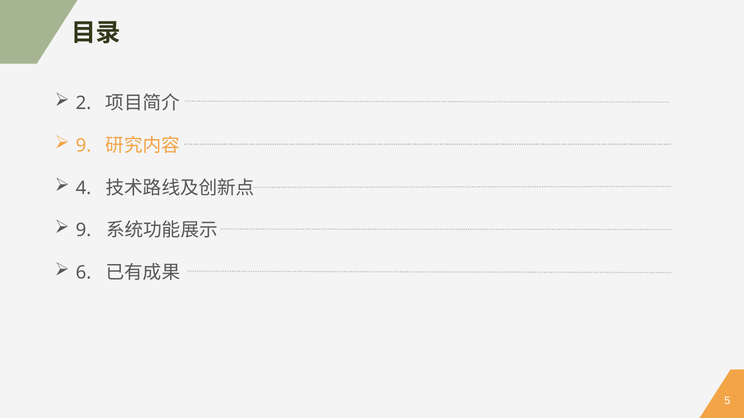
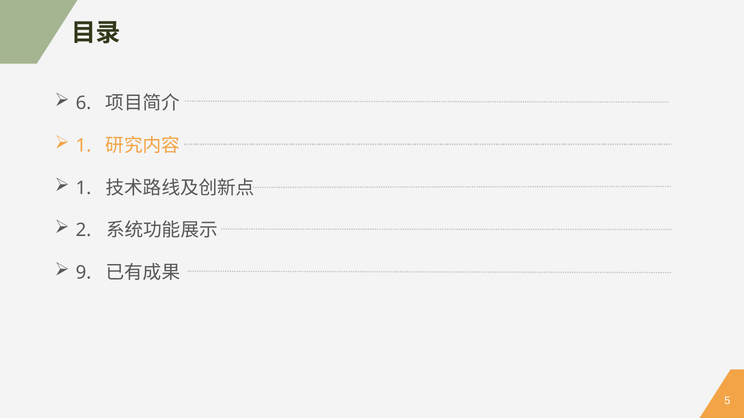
2: 2 -> 6 (84, 103)
9: 9 -> 1 (84, 146)
4: 4 -> 1 (84, 188)
9: 9 -> 2 (84, 231)
6: 6 -> 9 (84, 273)
